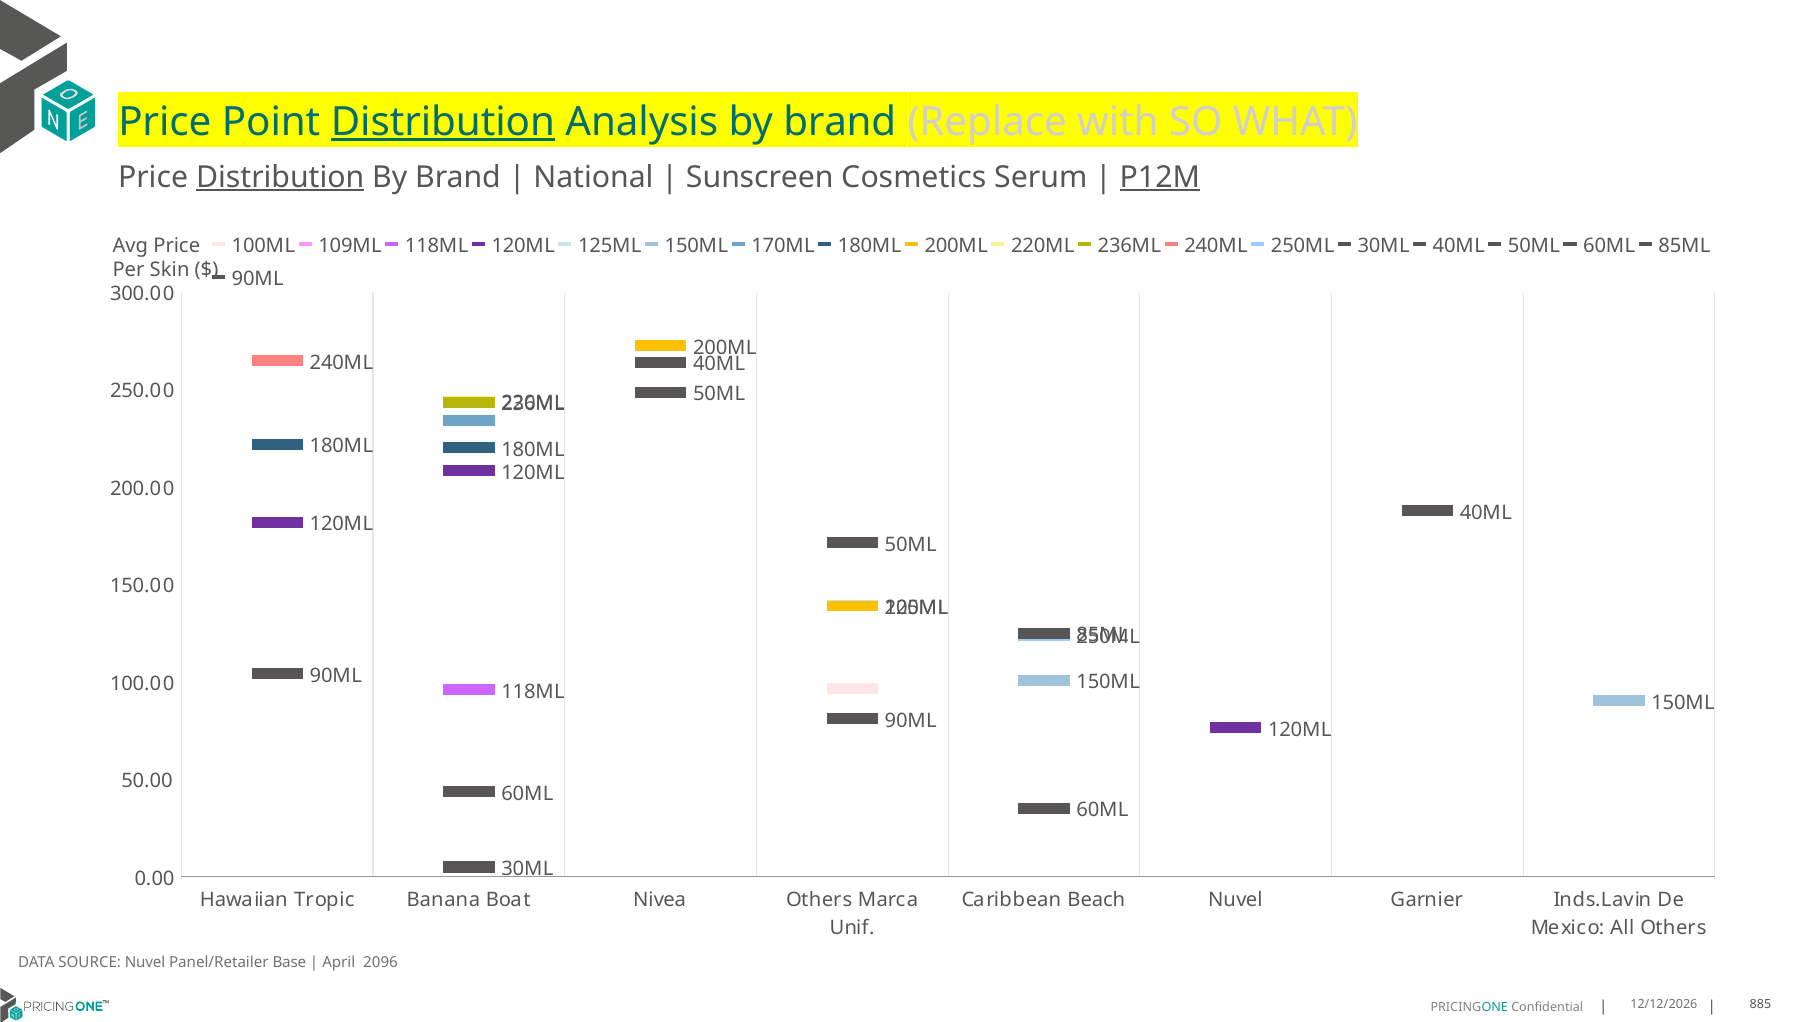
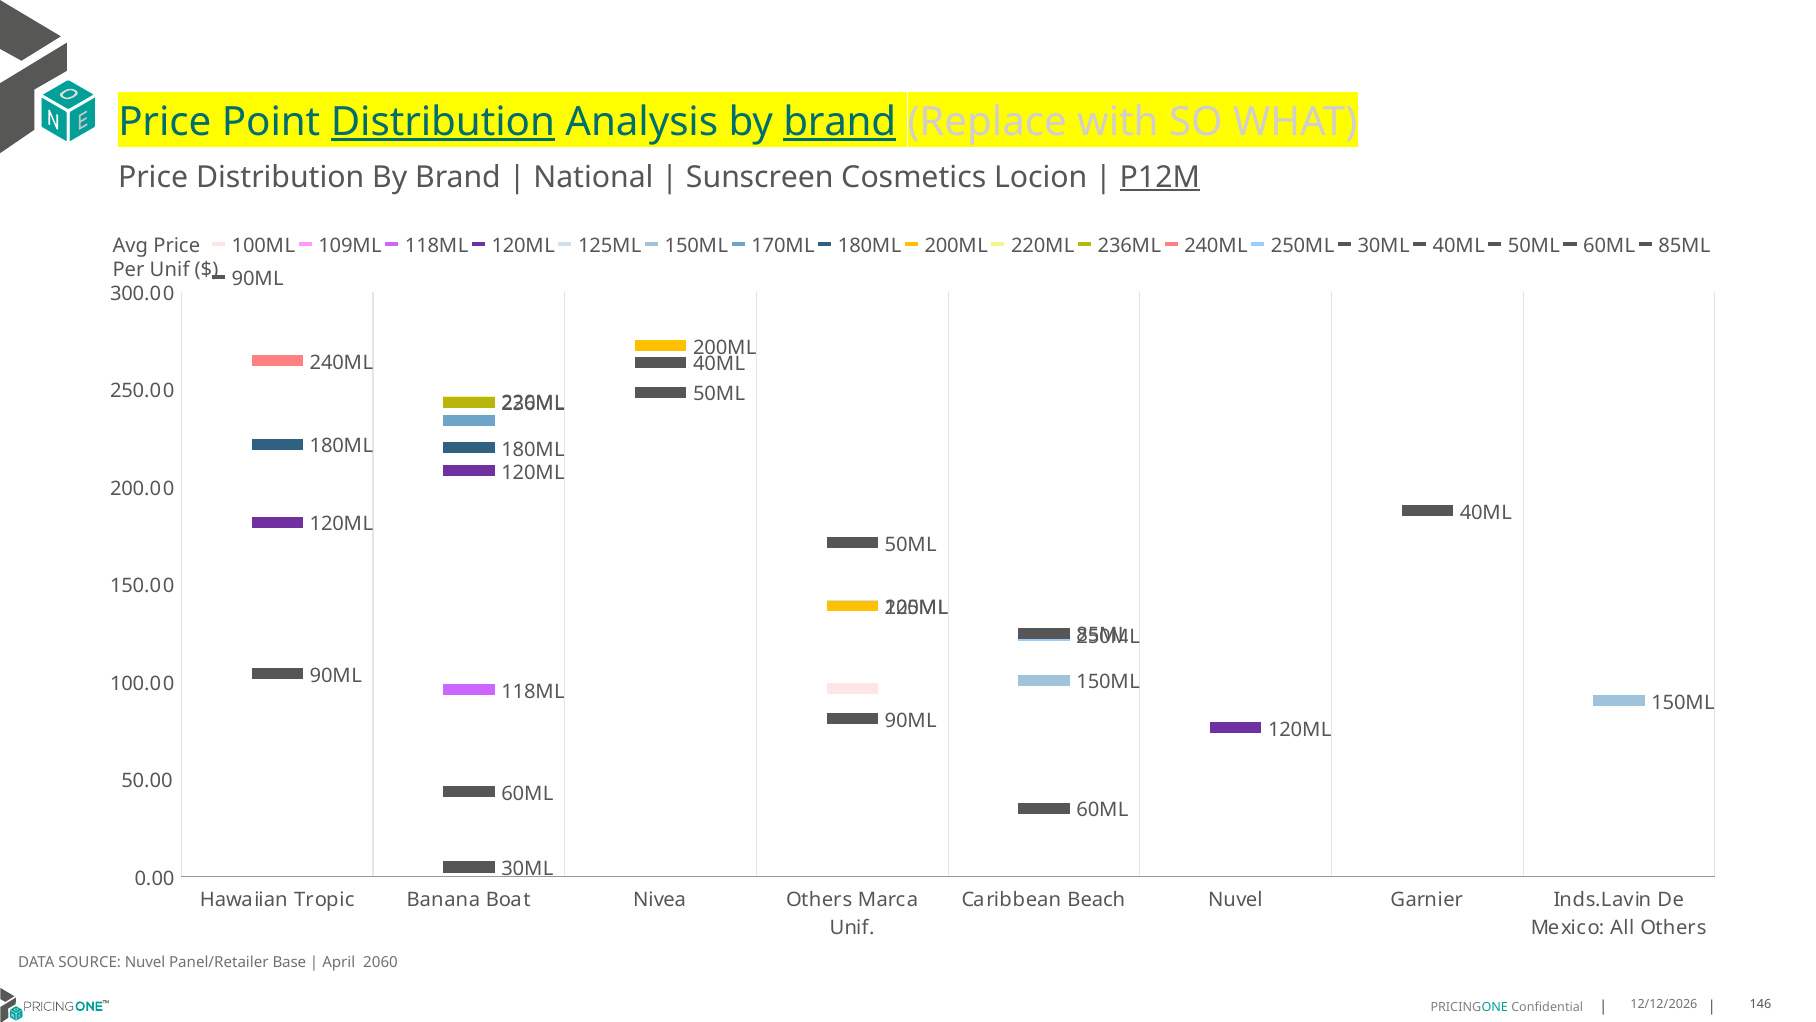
brand underline: none -> present (840, 122)
Distribution underline: present -> none (280, 177)
Serum: Serum -> Locion (1041, 177)
Per Skin: Skin -> Unif (170, 270)
2096: 2096 -> 2060 (381, 962)
885: 885 -> 146 (1760, 1004)
